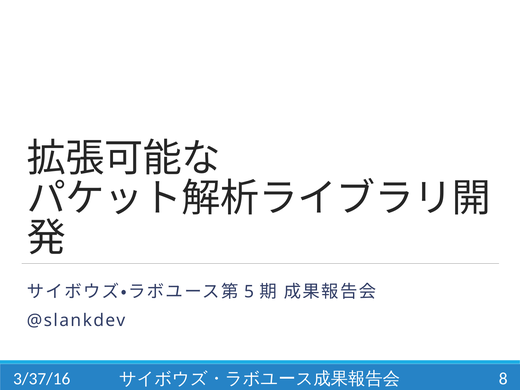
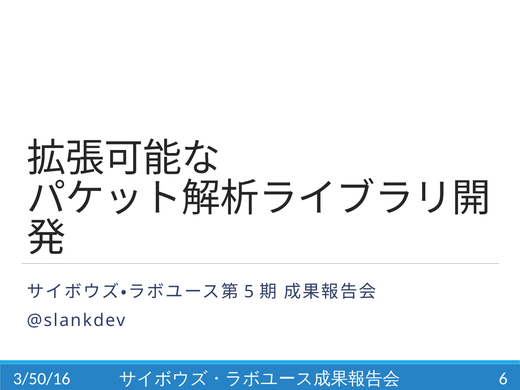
3/37/16: 3/37/16 -> 3/50/16 (42, 379)
8: 8 -> 6 (503, 379)
